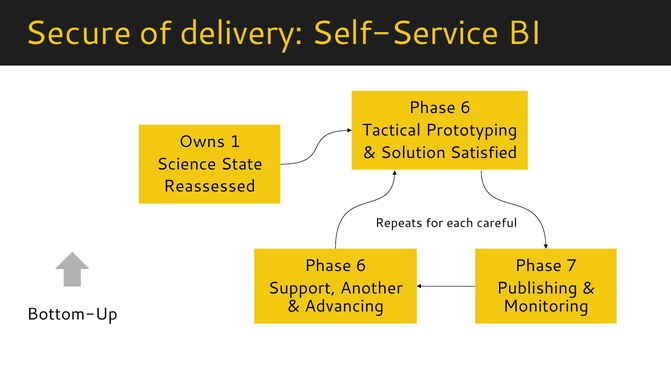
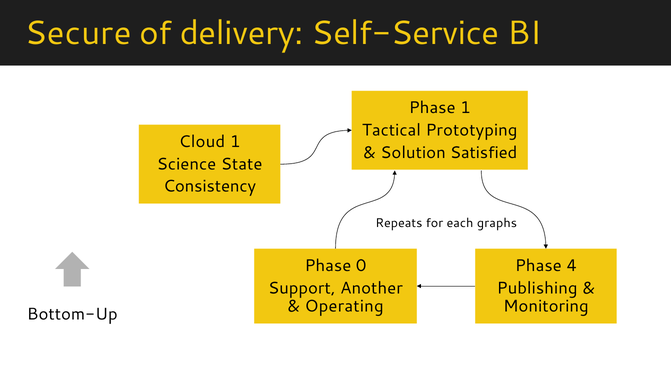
6: 6 -> 1 (465, 108)
Owns: Owns -> Cloud (202, 142)
Reassessed: Reassessed -> Consistency (210, 186)
careful: careful -> graphs (497, 223)
6: 6 -> 0 (361, 265)
7: 7 -> 4 (572, 265)
Advancing: Advancing -> Operating (344, 306)
